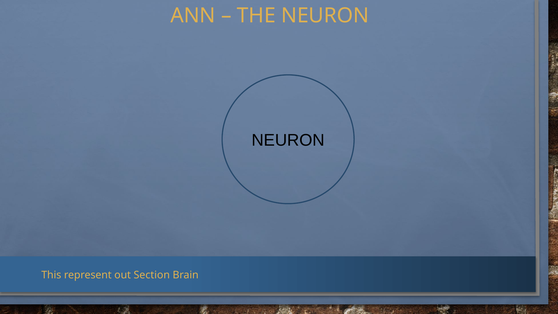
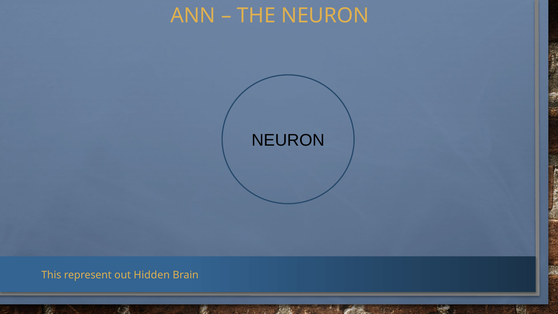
Section: Section -> Hidden (152, 275)
